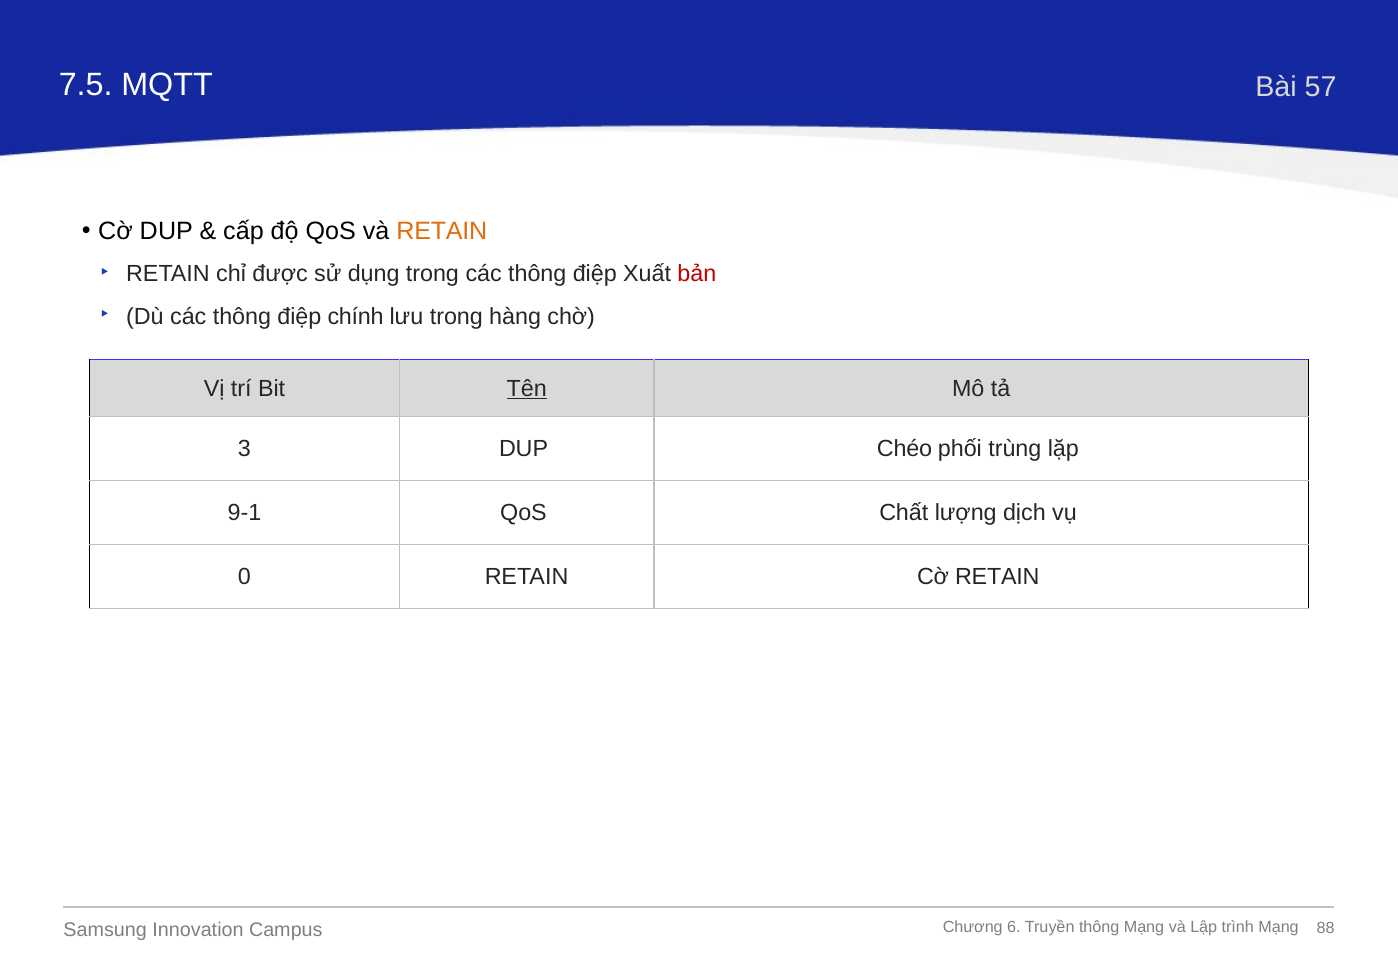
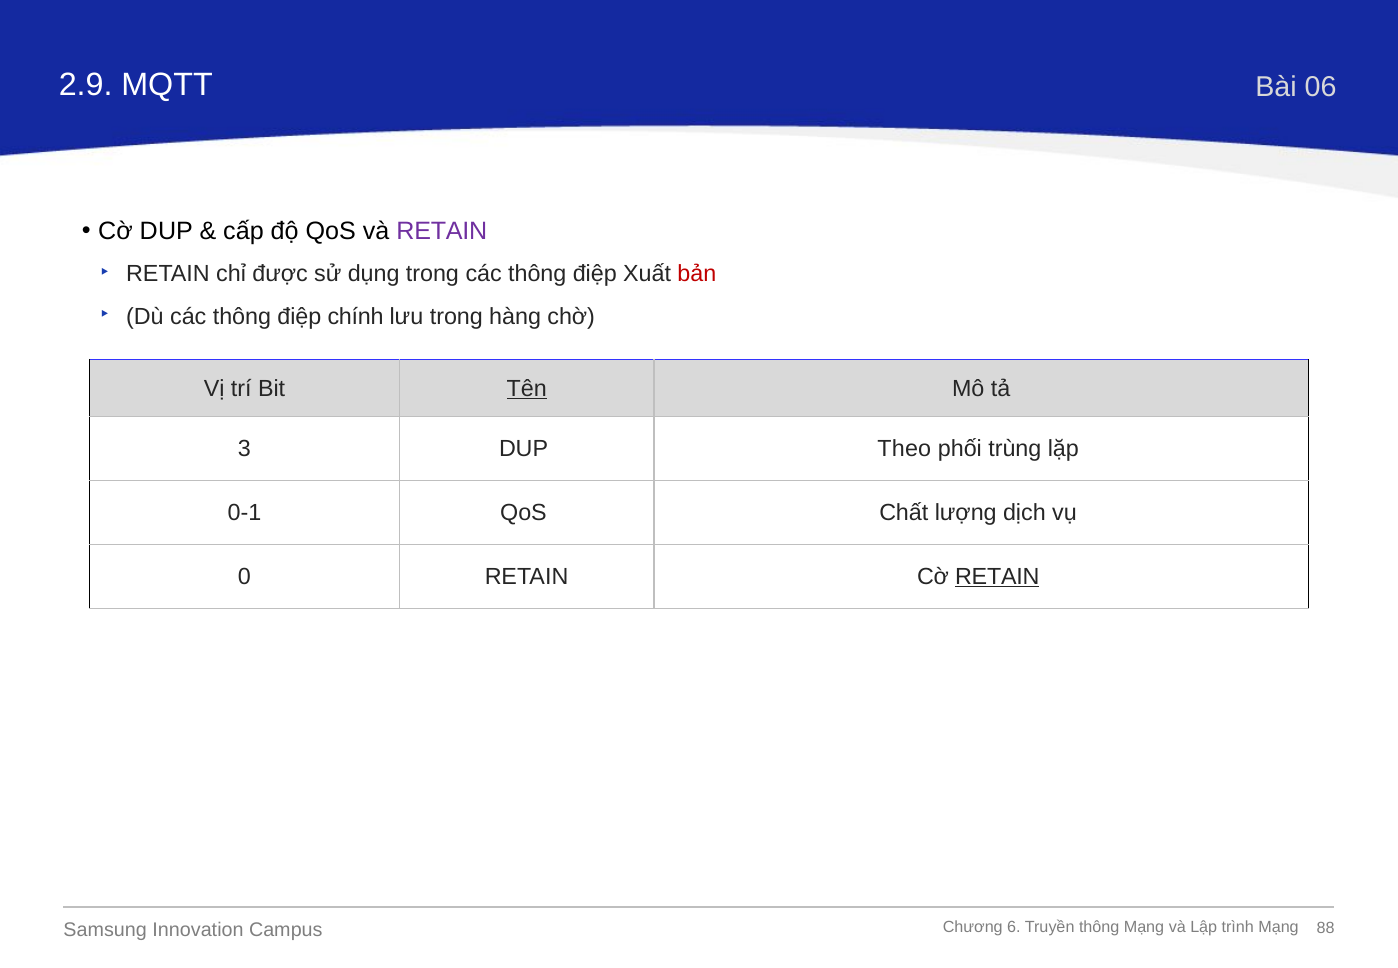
7.5: 7.5 -> 2.9 (86, 84)
57: 57 -> 06 (1321, 87)
RETAIN colour: orange -> purple (442, 232)
Chéo: Chéo -> Theo (904, 449)
9-1: 9-1 -> 0-1 (245, 513)
RETAIN underline: none -> present (997, 577)
